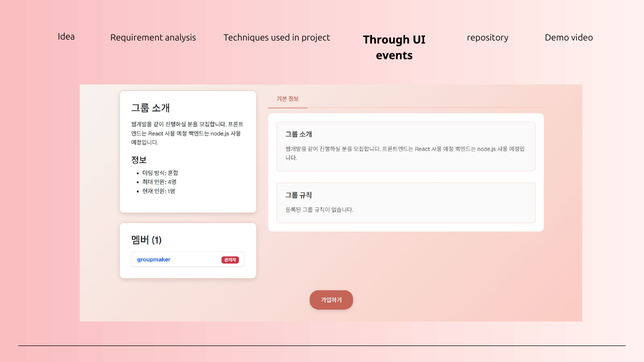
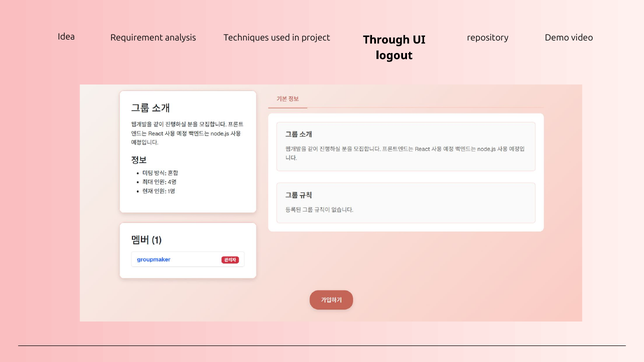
events: events -> logout (394, 56)
